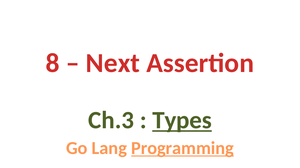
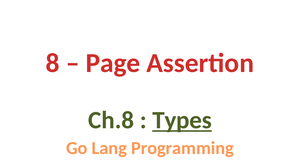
Next: Next -> Page (113, 63)
Ch.3: Ch.3 -> Ch.8 (111, 121)
Programming underline: present -> none (182, 149)
